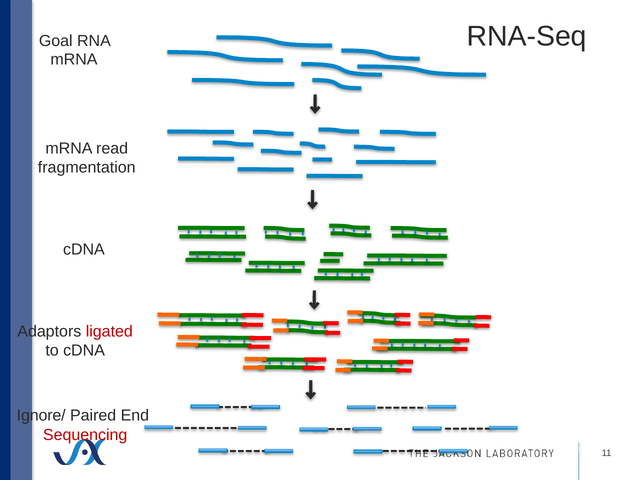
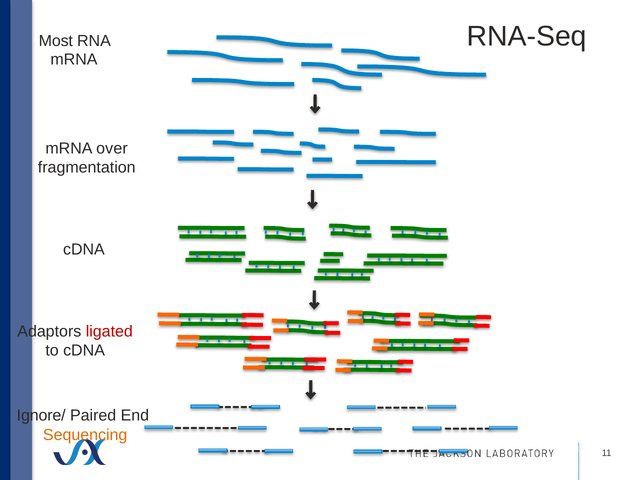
Goal: Goal -> Most (56, 41)
read: read -> over (112, 148)
Sequencing colour: red -> orange (85, 435)
